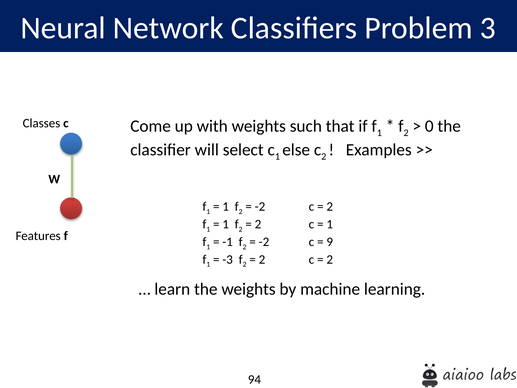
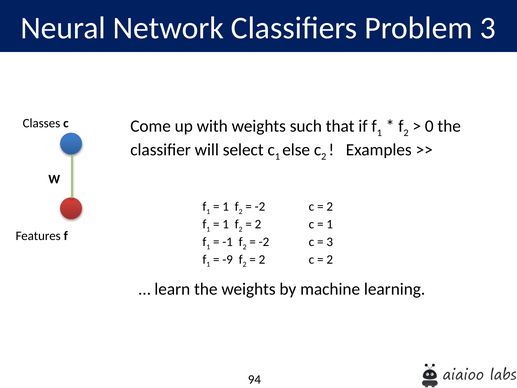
9: 9 -> 3 (330, 242)
-3: -3 -> -9 (228, 259)
